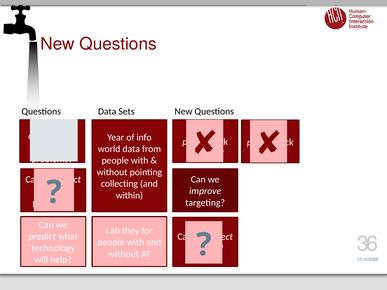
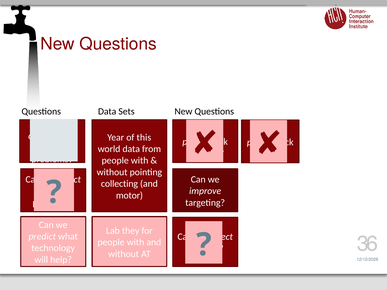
info: info -> this (144, 137)
within: within -> motor (129, 196)
